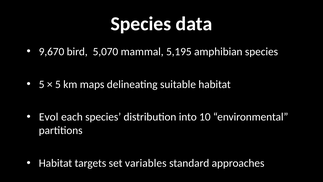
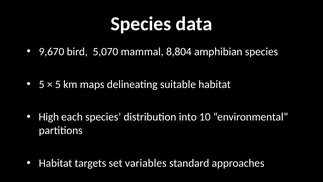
5,195: 5,195 -> 8,804 (179, 52)
Evol: Evol -> High (49, 117)
